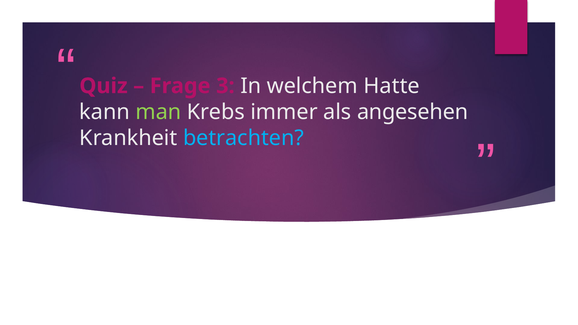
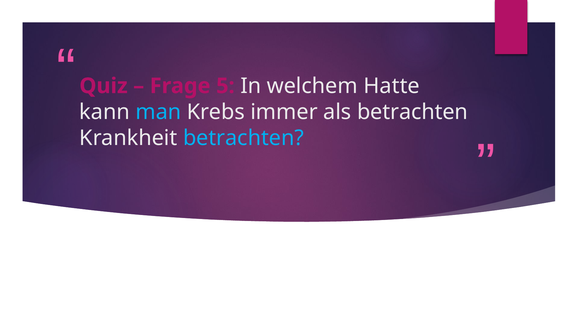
3: 3 -> 5 (225, 86)
man colour: light green -> light blue (158, 112)
als angesehen: angesehen -> betrachten (413, 112)
